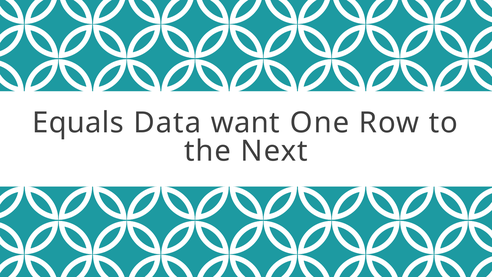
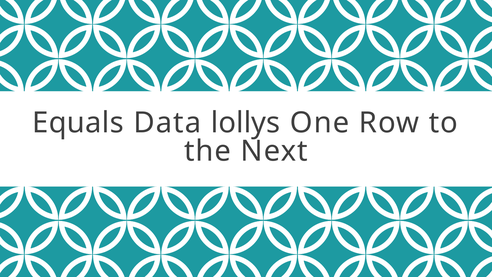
want: want -> lollys (246, 123)
